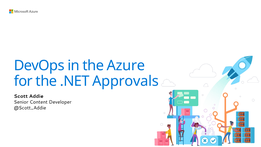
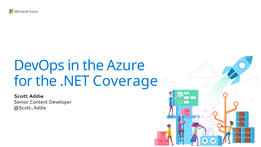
Approvals: Approvals -> Coverage (125, 81)
